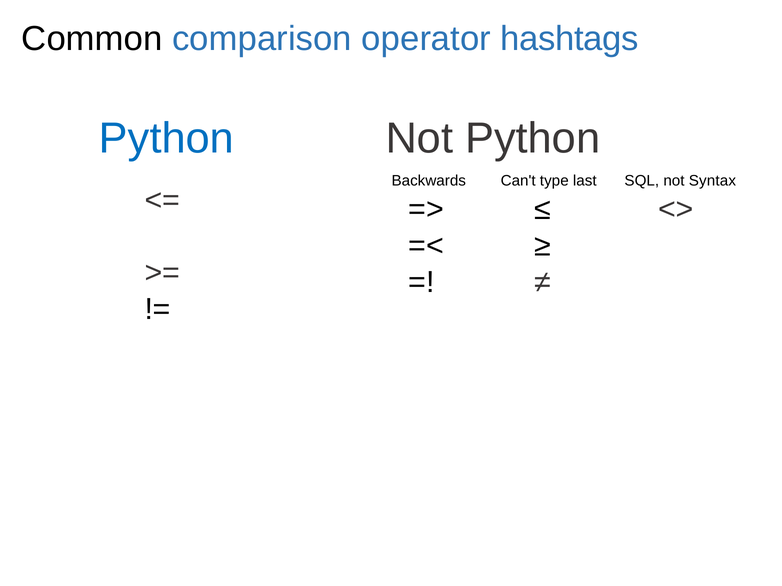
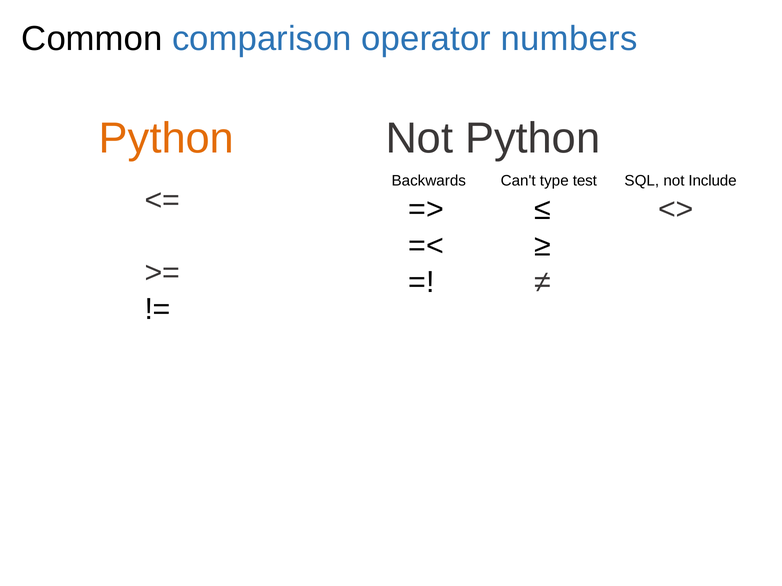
hashtags: hashtags -> numbers (569, 39)
Python colour: blue -> orange (166, 138)
last: last -> test (585, 181)
Syntax: Syntax -> Include (713, 181)
